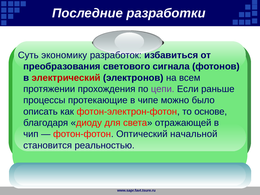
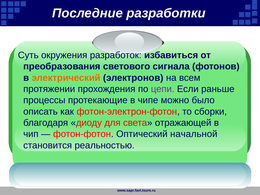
экономику: экономику -> окружения (64, 55)
электрический colour: red -> orange (66, 78)
основе: основе -> сборки (211, 112)
